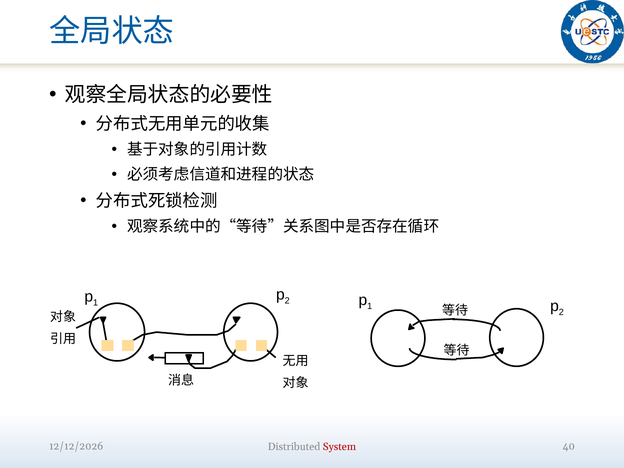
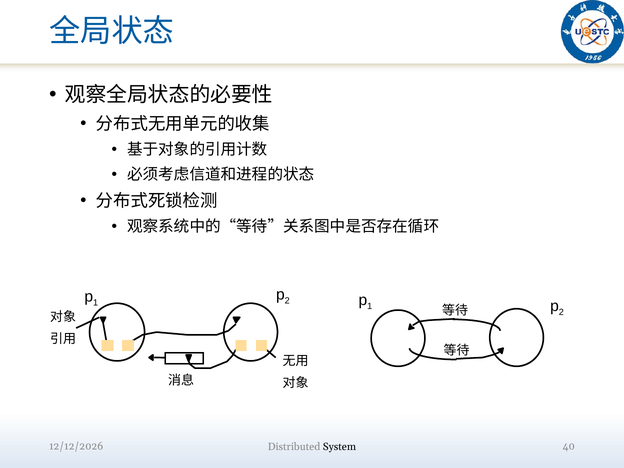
System colour: red -> black (339, 447)
